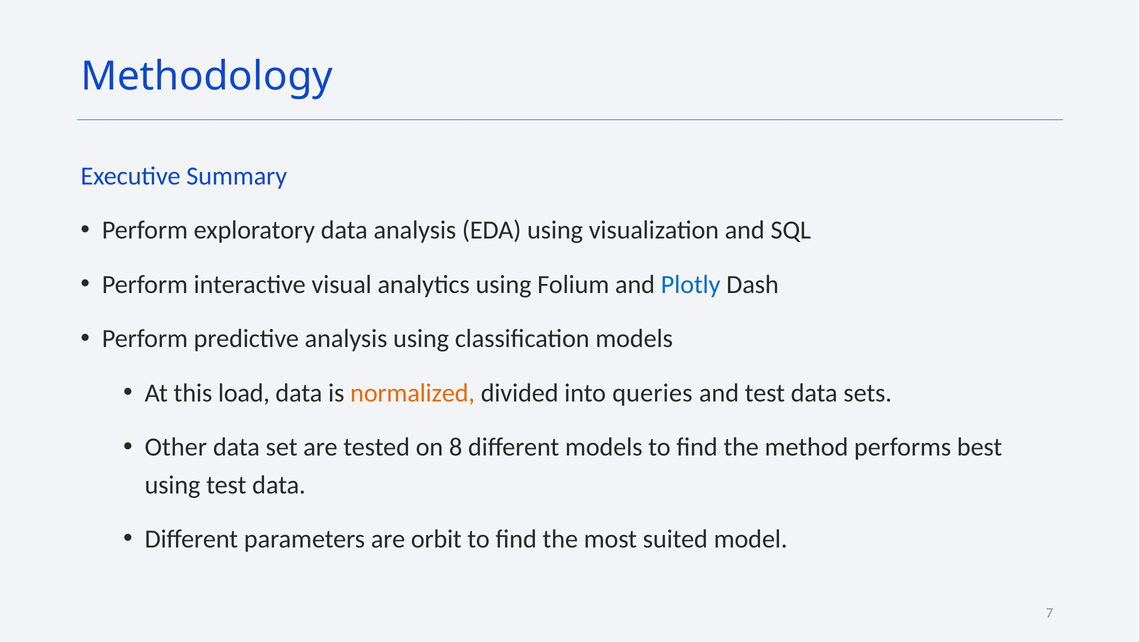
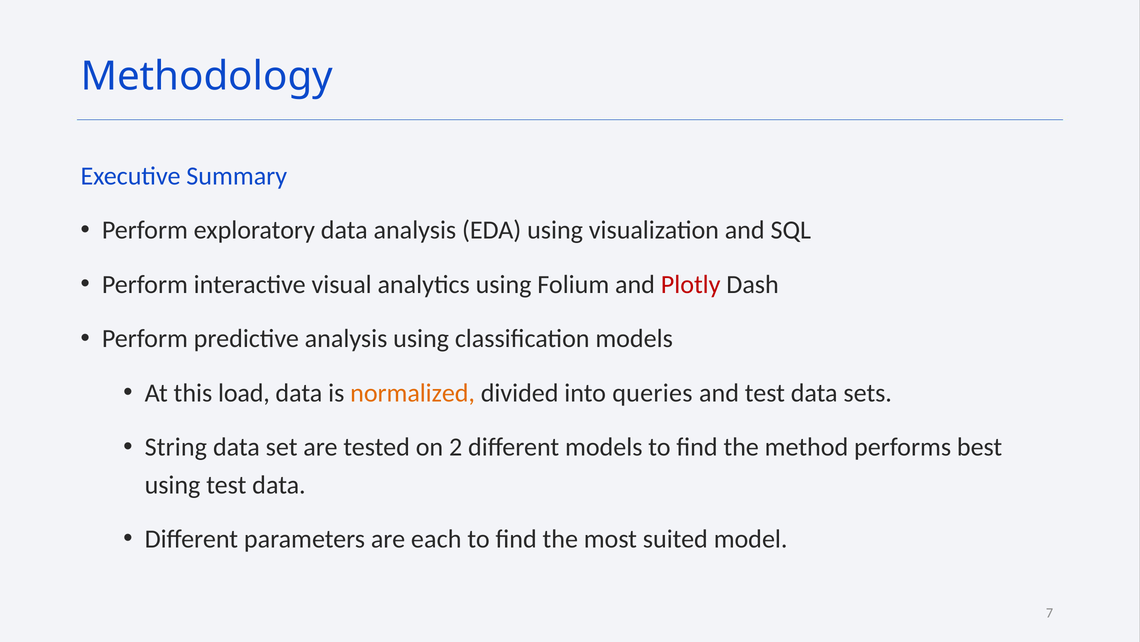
Plotly colour: blue -> red (691, 284)
Other: Other -> String (176, 447)
8: 8 -> 2 (456, 447)
orbit: orbit -> each (436, 539)
